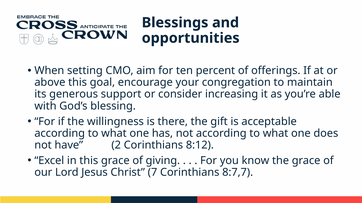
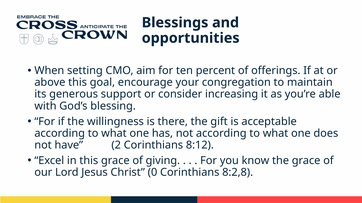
7: 7 -> 0 (152, 173)
8:7,7: 8:7,7 -> 8:2,8 (238, 173)
